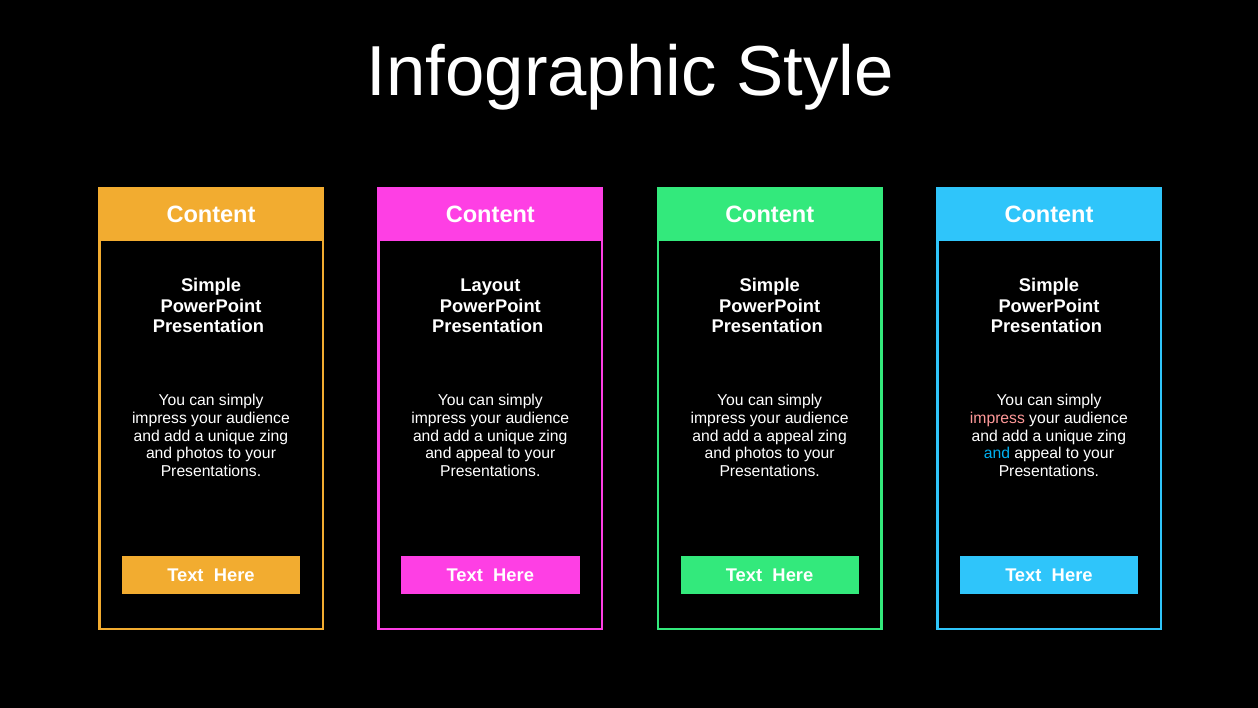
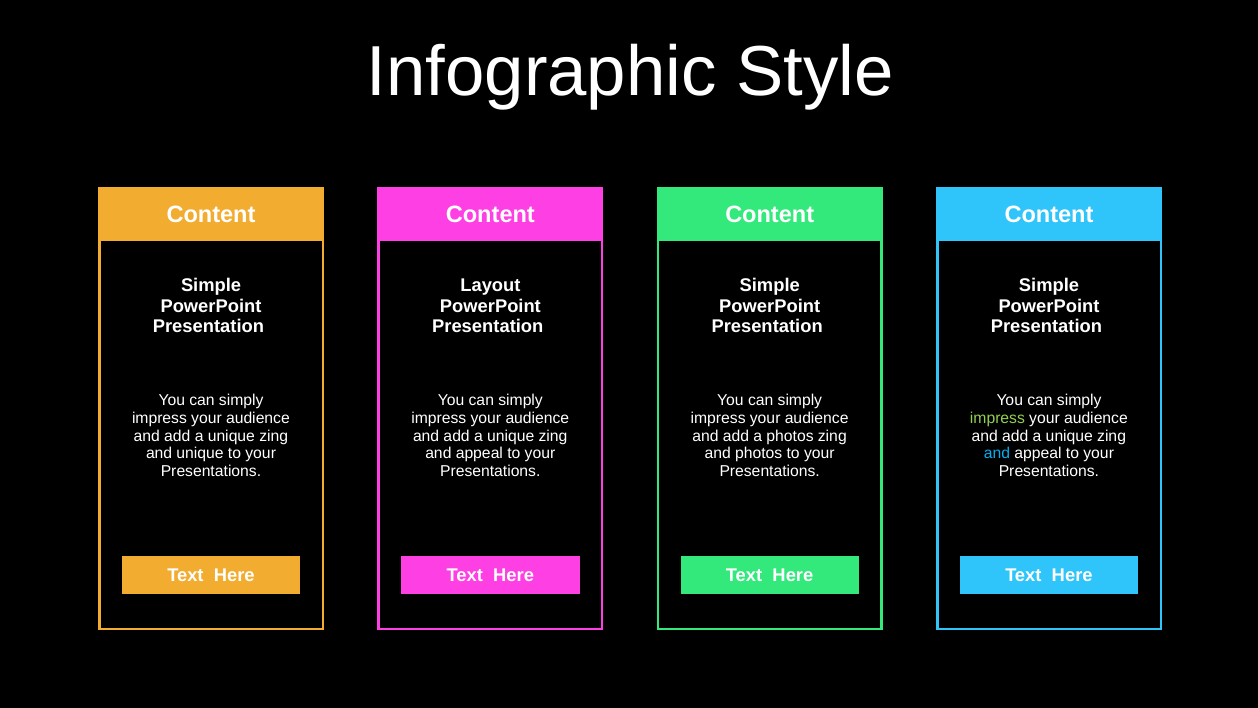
impress colour: pink -> light green (997, 418)
a appeal: appeal -> photos (790, 436)
photos: photos -> unique (200, 453)
